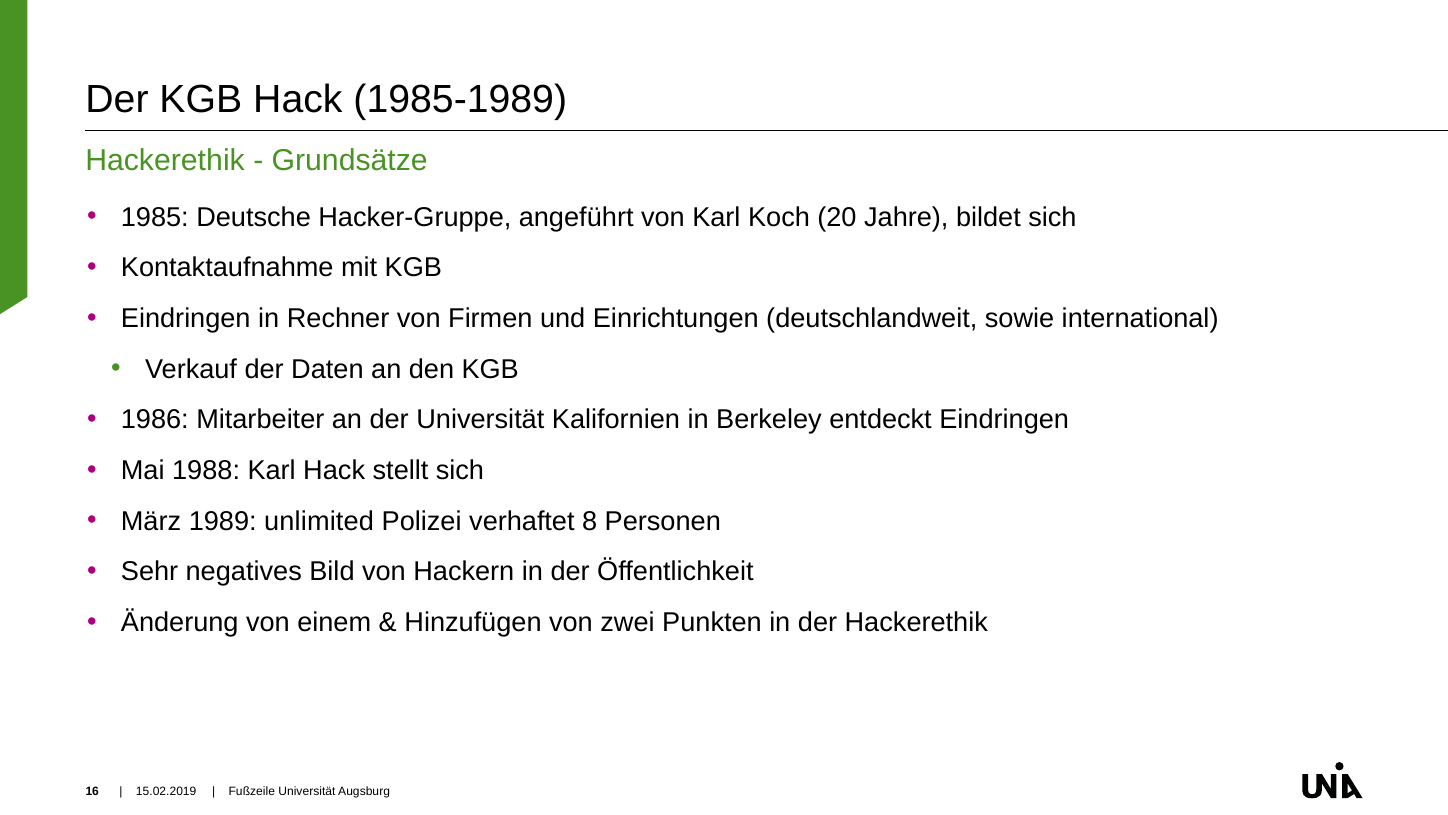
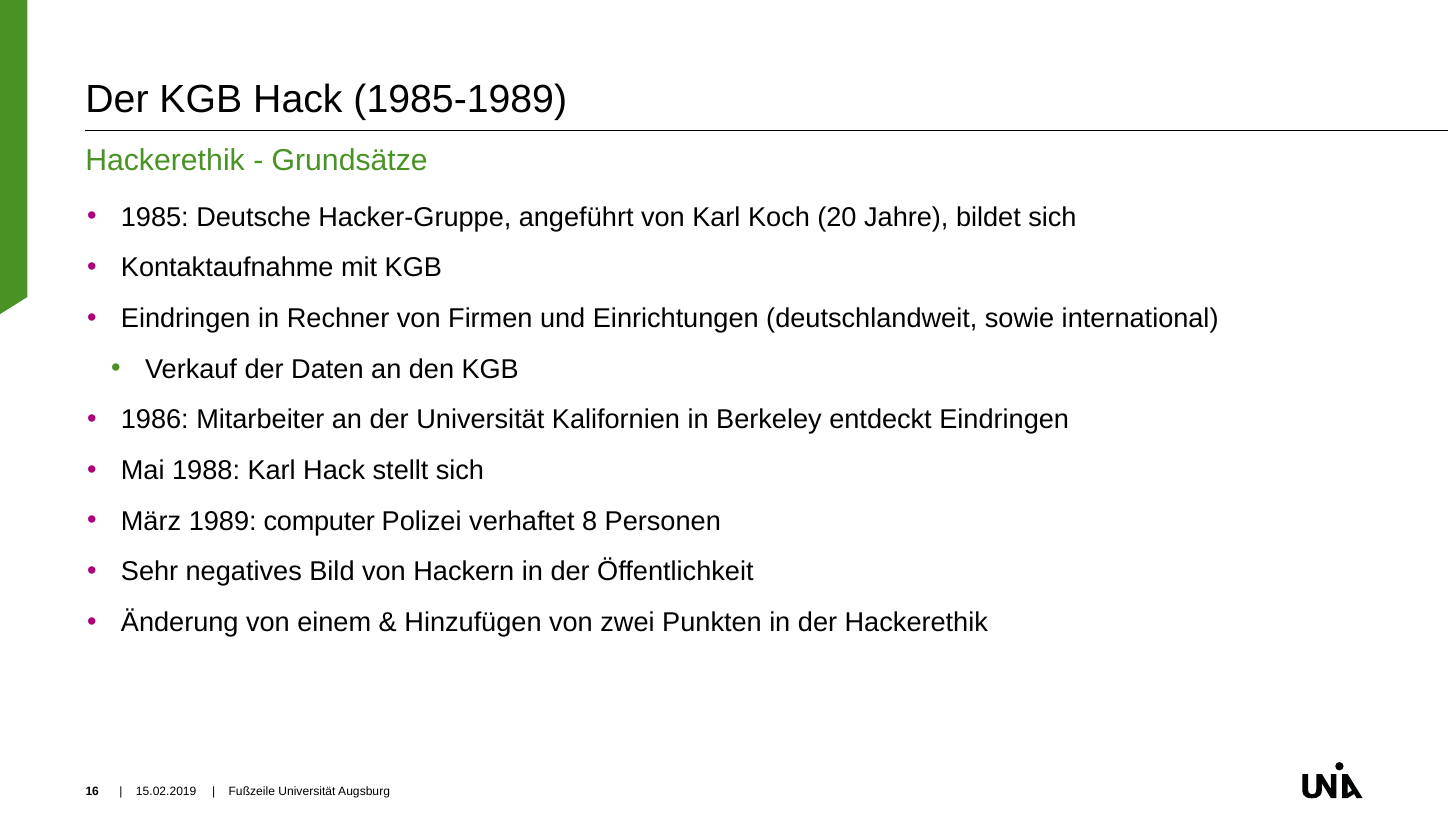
unlimited: unlimited -> computer (319, 521)
